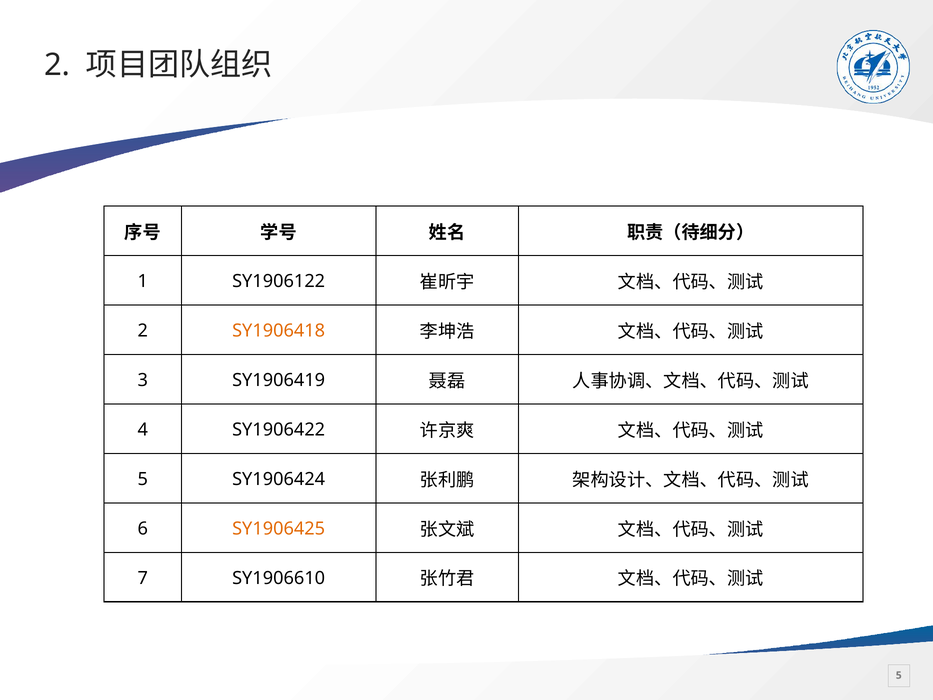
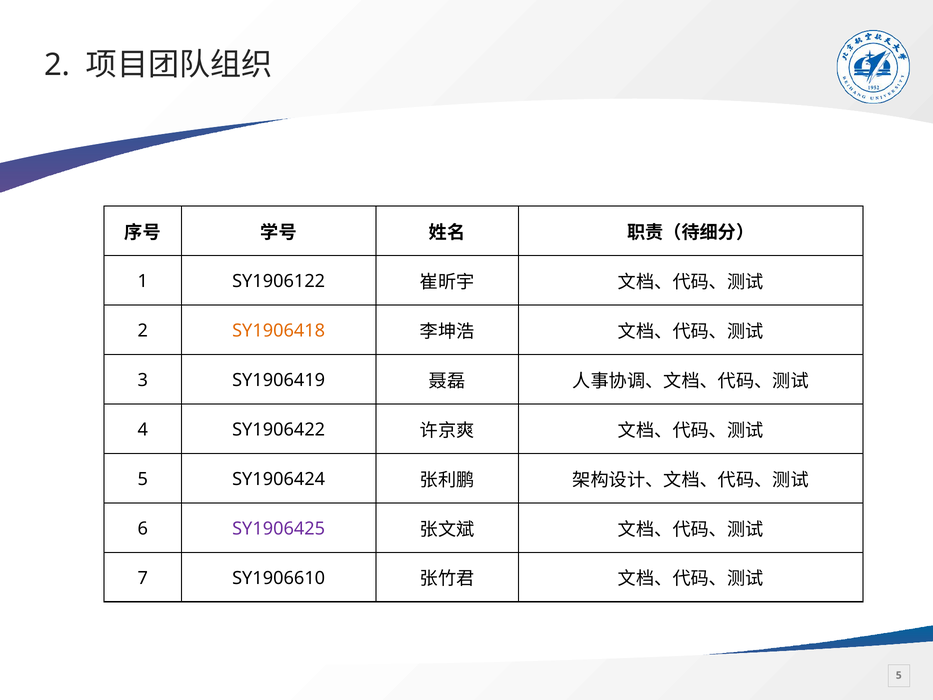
SY1906425 colour: orange -> purple (279, 528)
